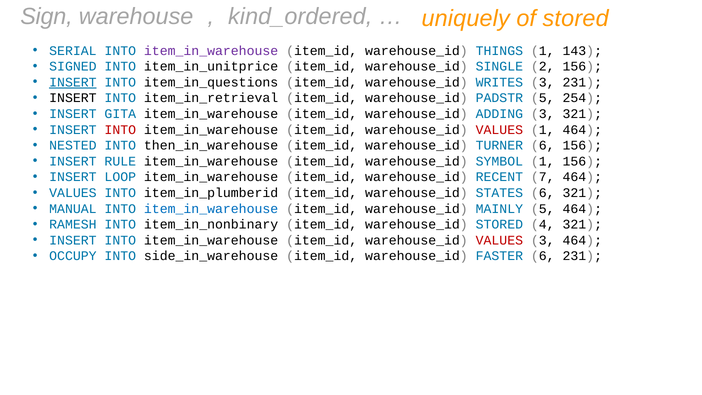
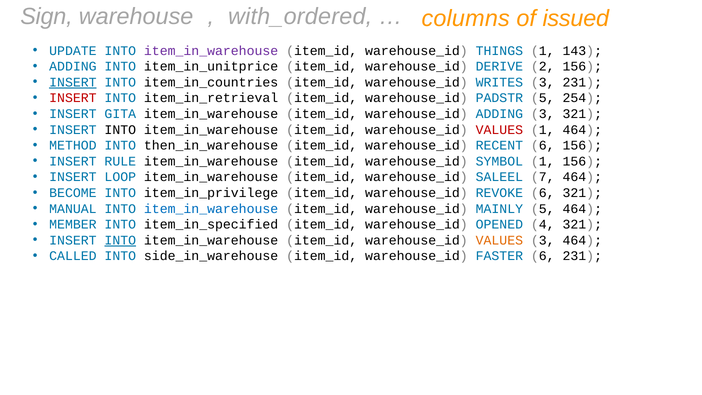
kind_ordered: kind_ordered -> with_ordered (300, 17)
uniquely: uniquely -> columns (466, 18)
of stored: stored -> issued (576, 18)
SERIAL: SERIAL -> UPDATE (73, 51)
SIGNED: SIGNED -> ADDING (73, 67)
SINGLE: SINGLE -> DERIVE (499, 67)
item_in_questions: item_in_questions -> item_in_countries (211, 82)
INSERT colour: black -> red (73, 98)
INTO colour: red -> black (120, 130)
NESTED: NESTED -> METHOD (73, 145)
TURNER: TURNER -> RECENT (499, 145)
RECENT: RECENT -> SALEEL (499, 177)
VALUES: VALUES -> BECOME (73, 193)
item_in_plumberid: item_in_plumberid -> item_in_privilege (211, 193)
STATES: STATES -> REVOKE (499, 193)
RAMESH: RAMESH -> MEMBER (73, 224)
item_in_nonbinary: item_in_nonbinary -> item_in_specified (211, 224)
warehouse_id STORED: STORED -> OPENED (499, 224)
INTO underline: none -> present (120, 240)
VALUES colour: red -> orange (499, 240)
OCCUPY: OCCUPY -> CALLED (73, 256)
